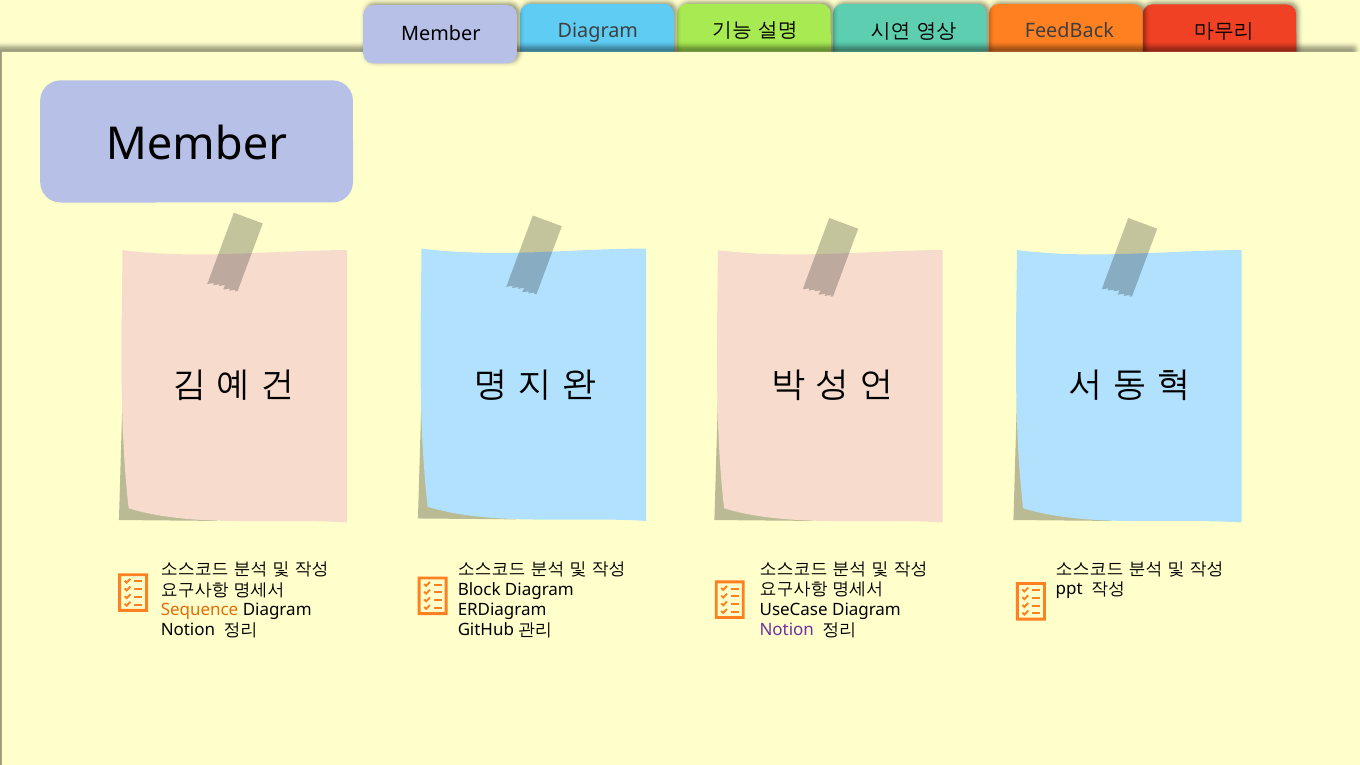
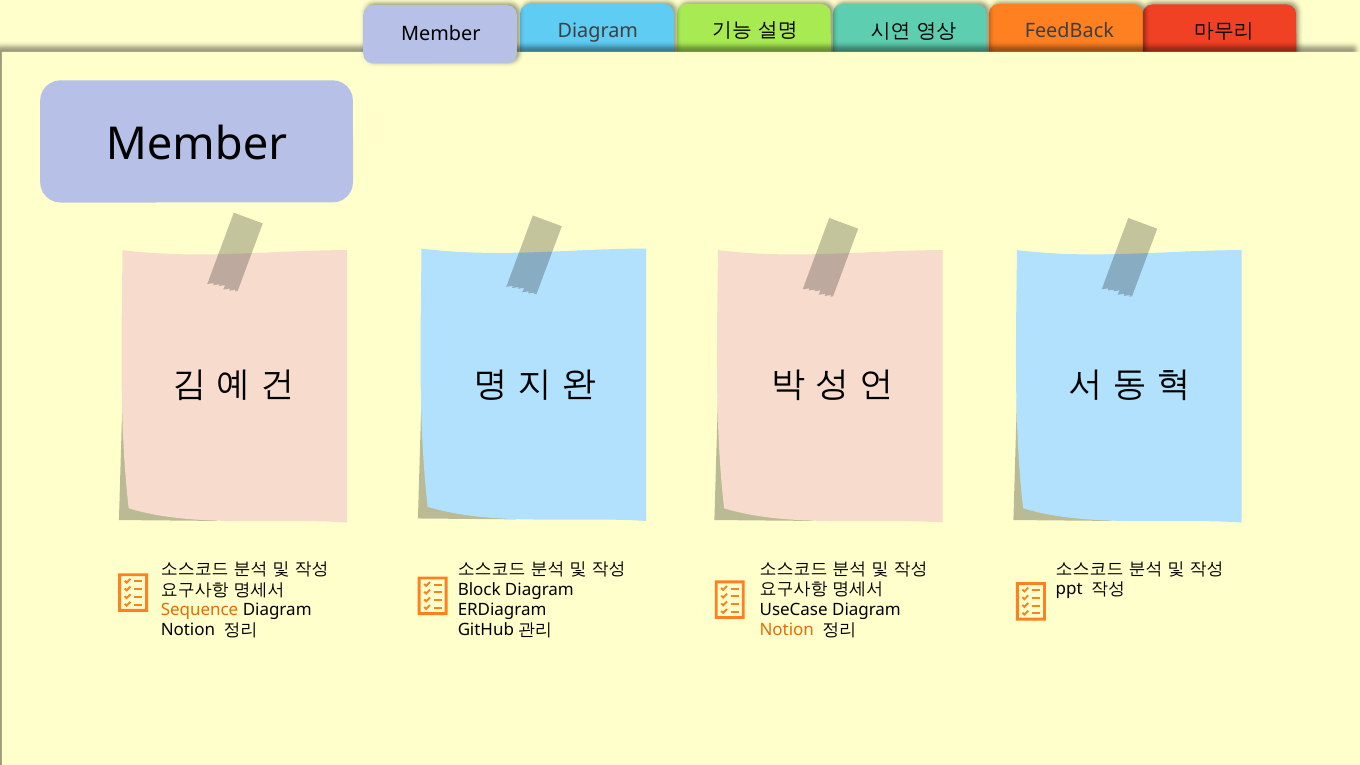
Notion colour: purple -> orange (787, 630)
